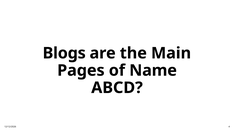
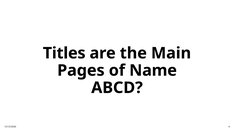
Blogs: Blogs -> Titles (64, 53)
